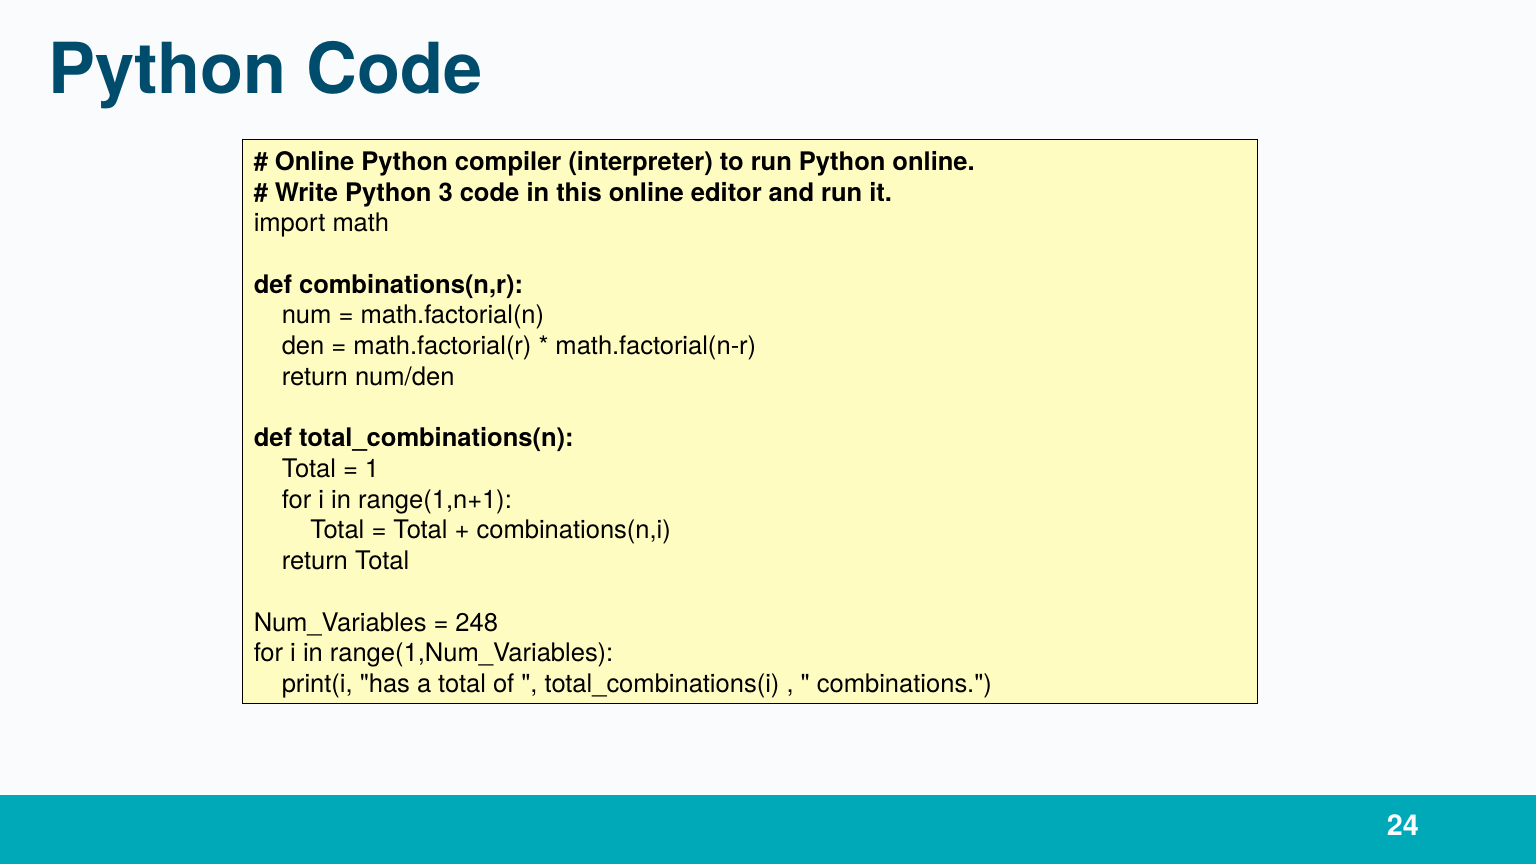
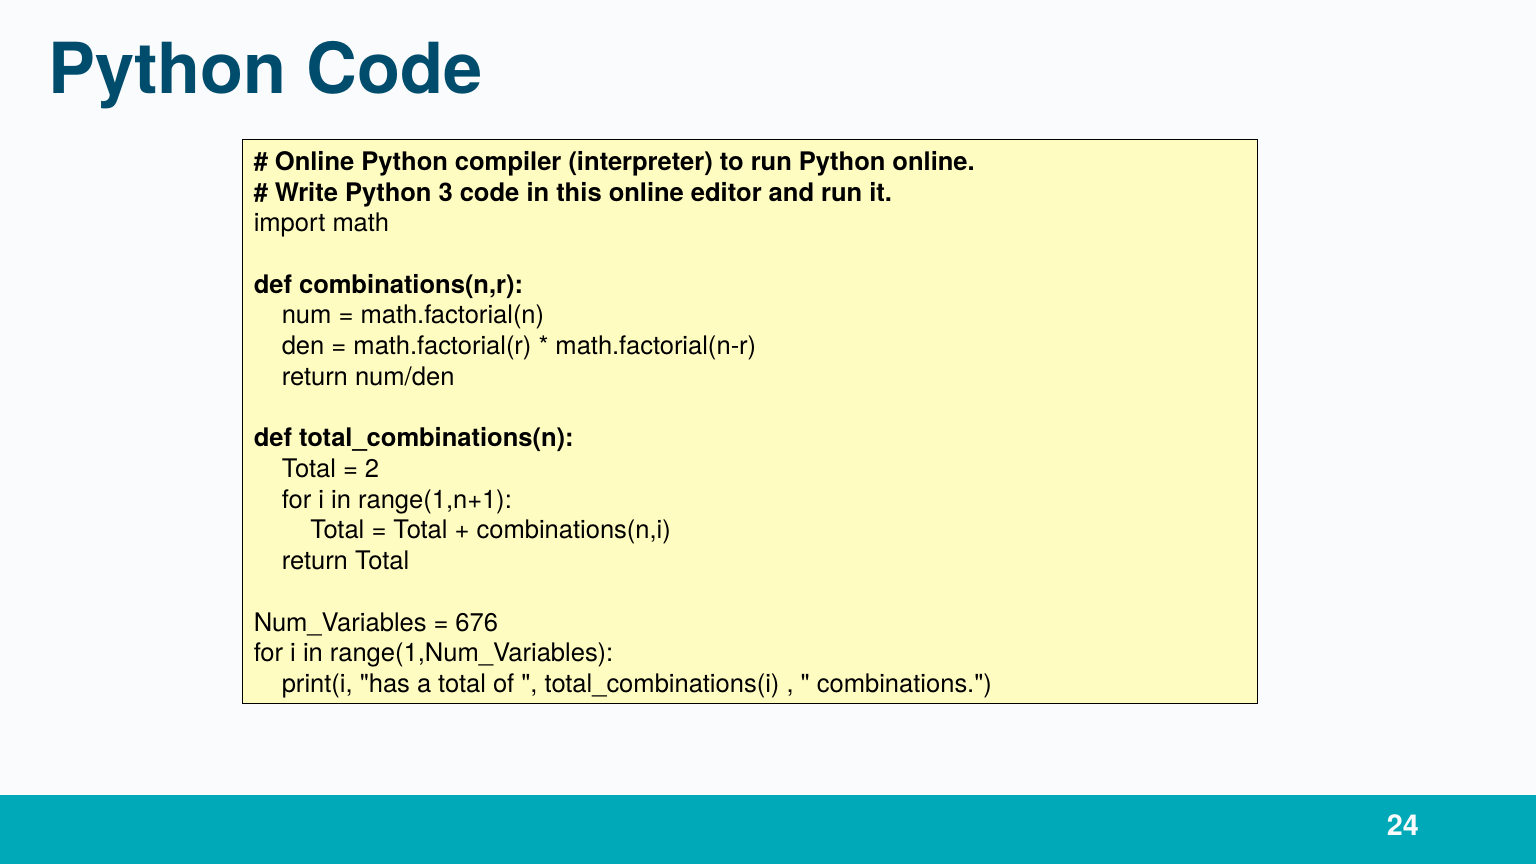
1: 1 -> 2 (372, 469)
248: 248 -> 676 (477, 623)
